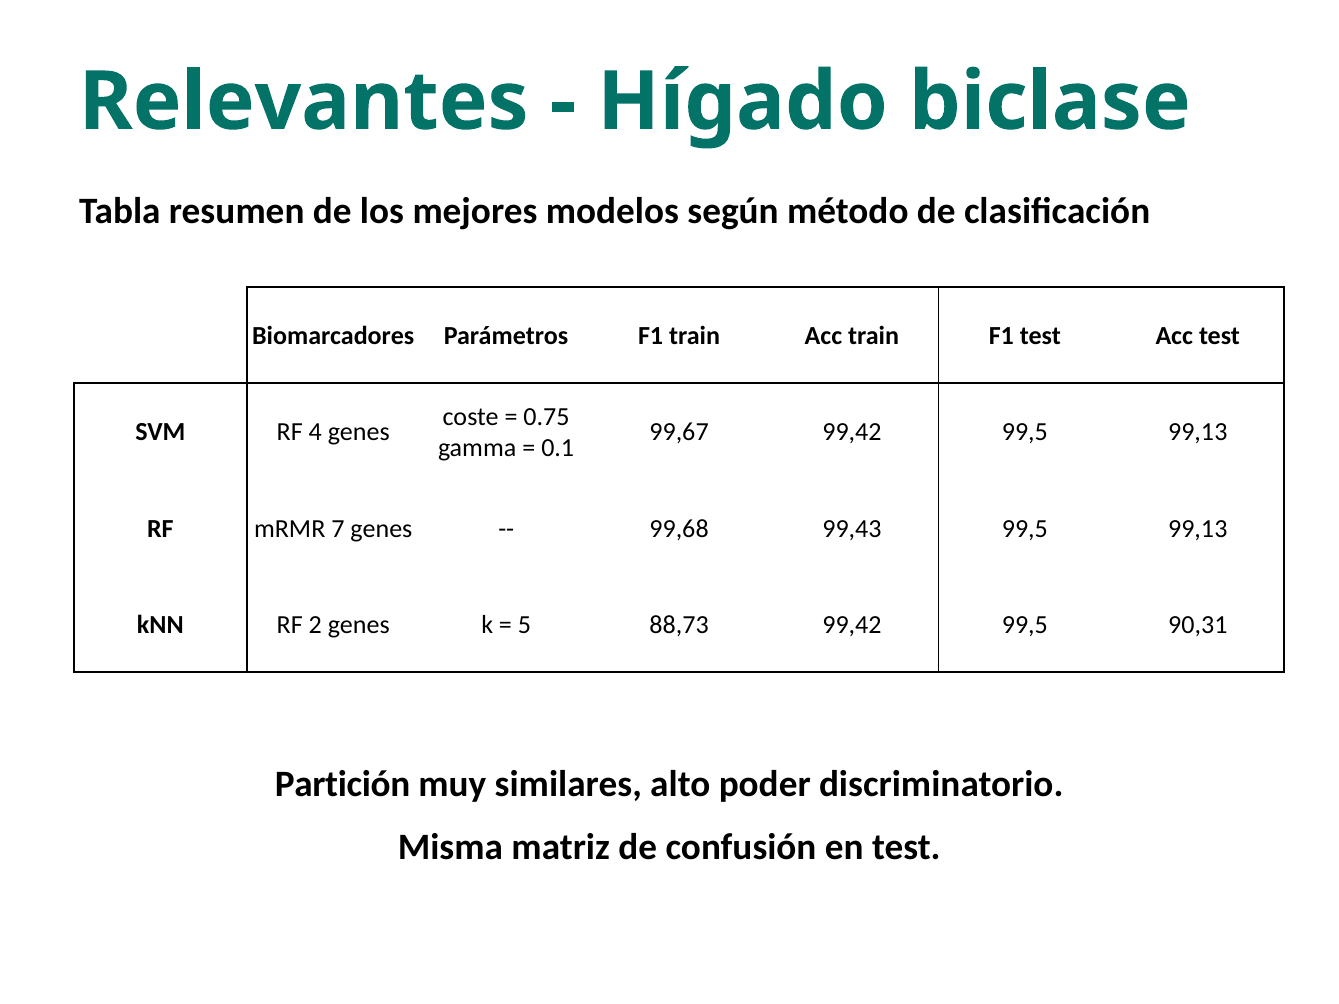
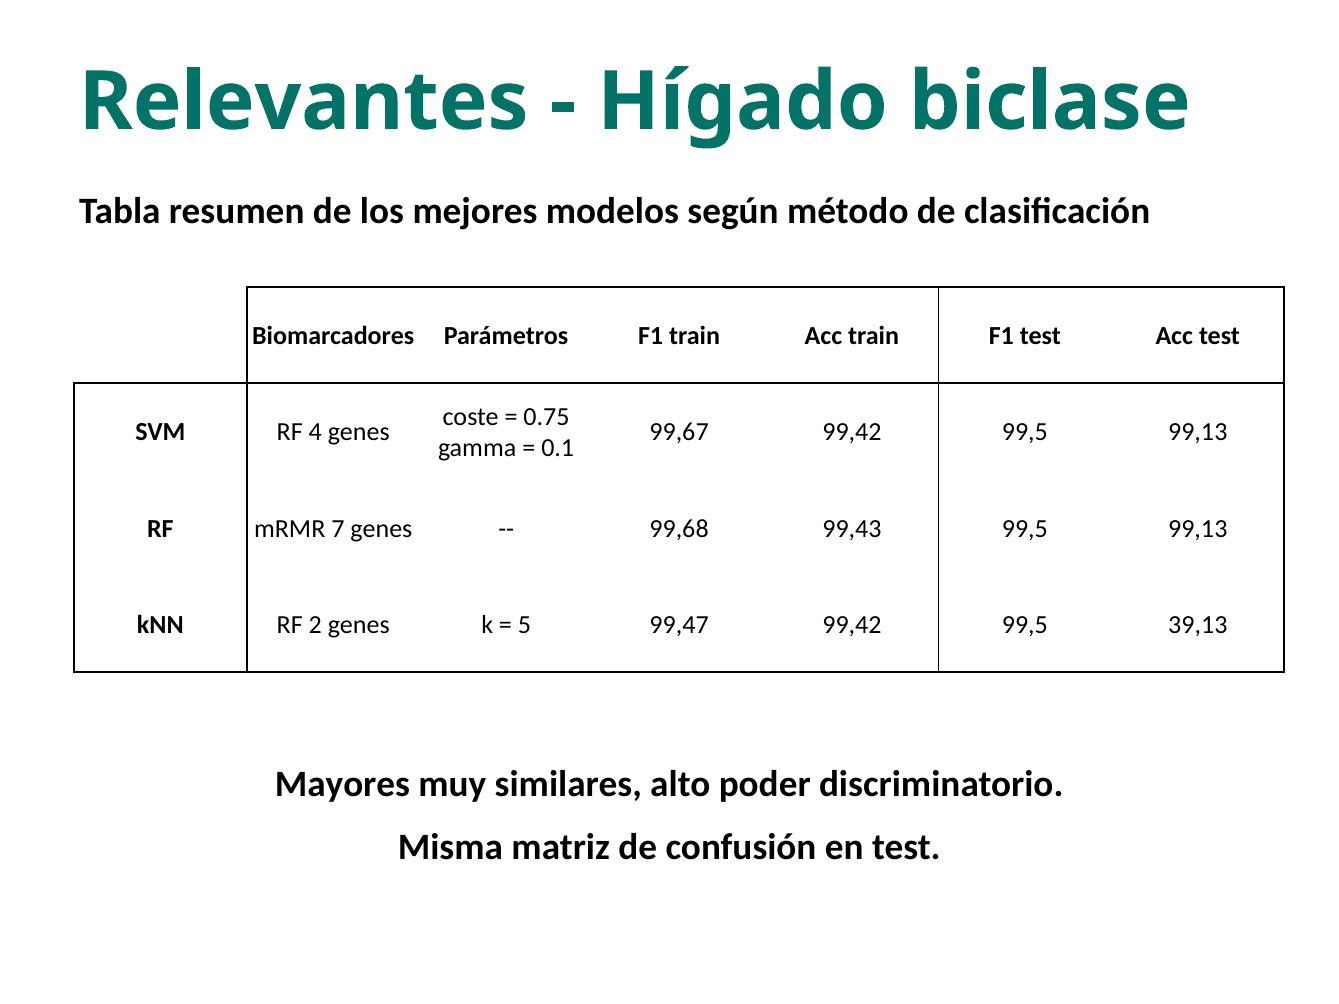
88,73: 88,73 -> 99,47 (679, 625)
90,31: 90,31 -> 39,13 (1198, 625)
Partición: Partición -> Mayores (342, 785)
